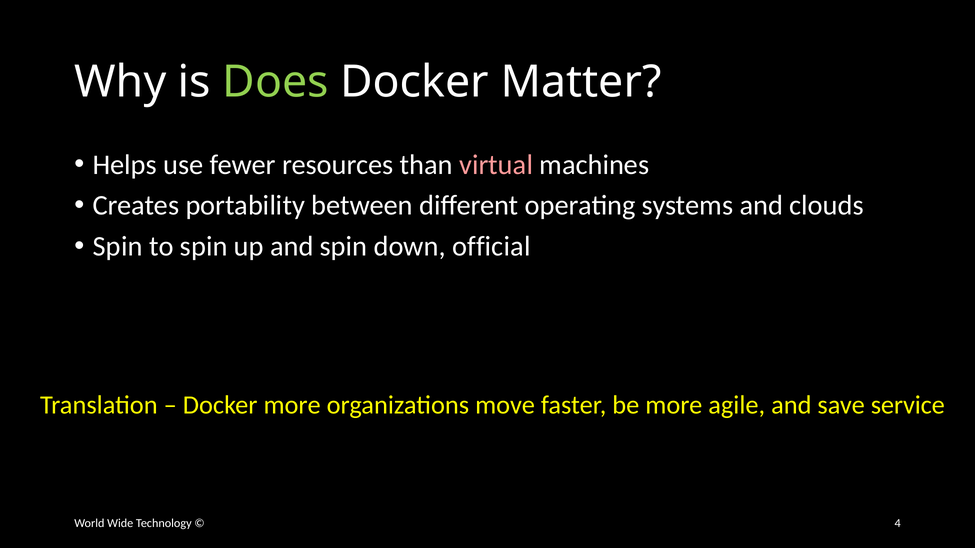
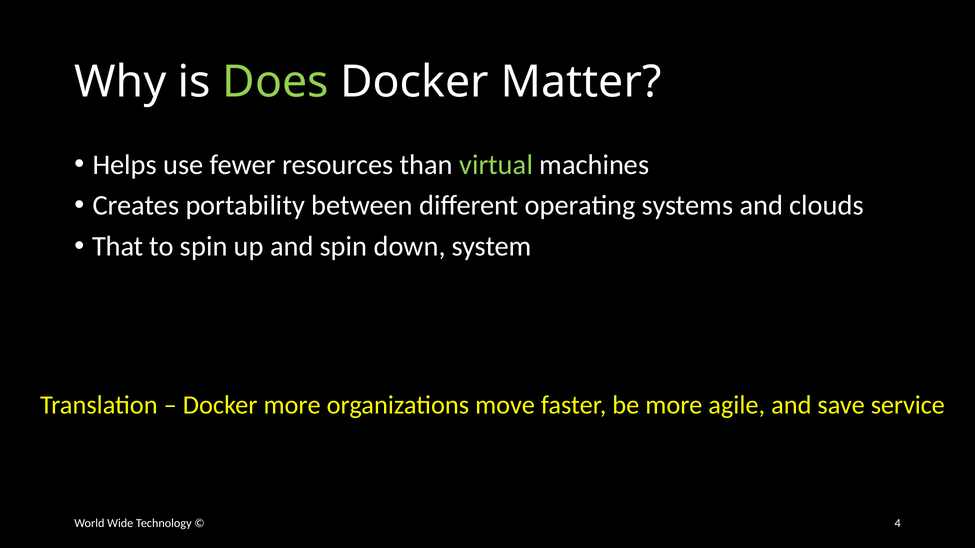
virtual colour: pink -> light green (496, 165)
Spin: Spin -> That (118, 247)
official: official -> system (492, 247)
